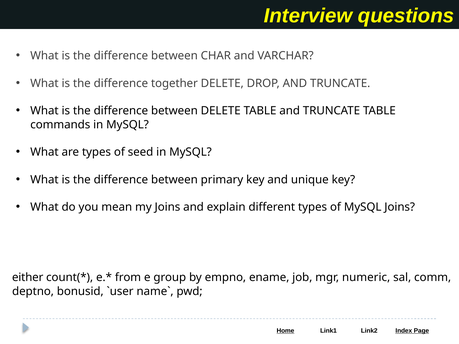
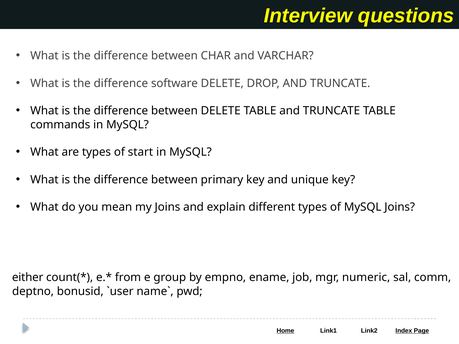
together: together -> software (174, 83)
seed: seed -> start (140, 152)
